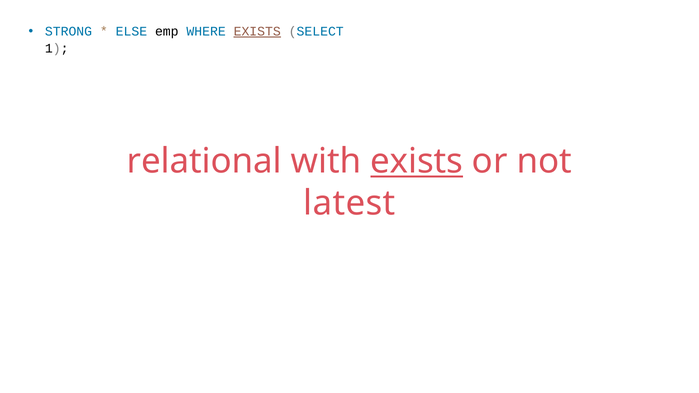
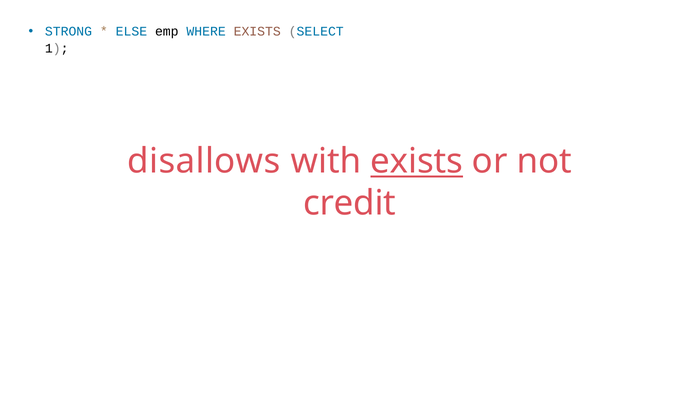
EXISTS underline: present -> none (257, 32)
relational: relational -> disallows (204, 161)
latest: latest -> credit (350, 203)
